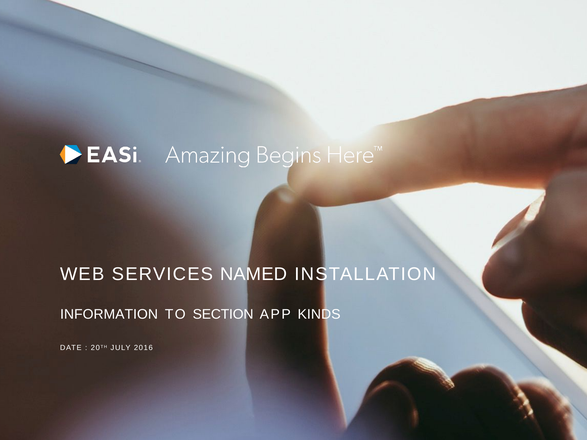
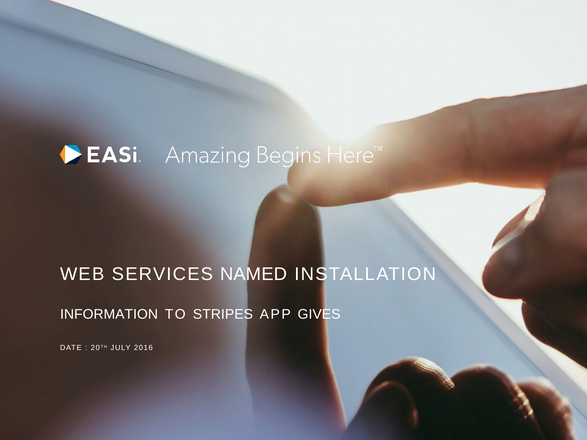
SECTION: SECTION -> STRIPES (223, 315)
KINDS: KINDS -> GIVES (319, 315)
